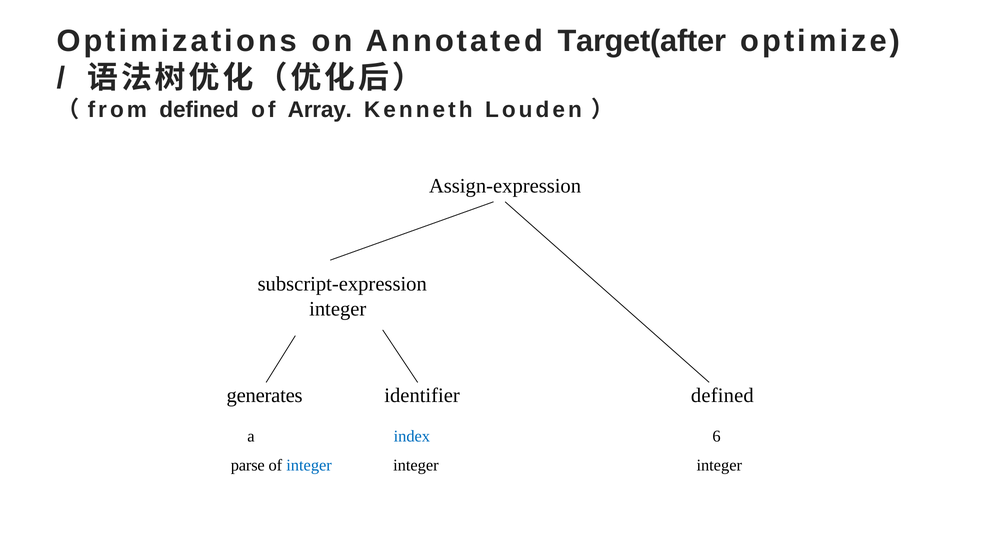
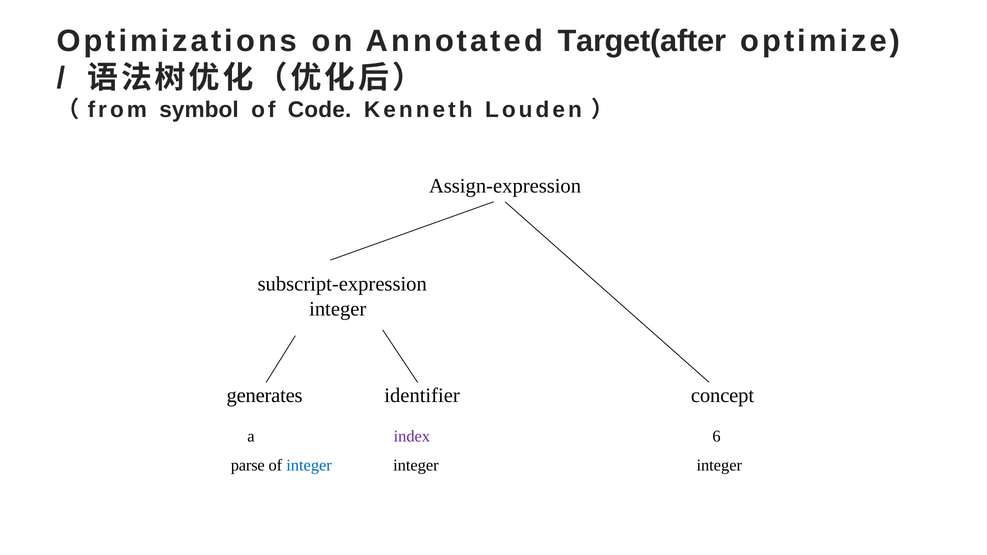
defined: defined -> symbol (199, 110)
Array: Array -> Code (320, 110)
identifier defined: defined -> concept (723, 396)
index colour: blue -> purple (412, 436)
